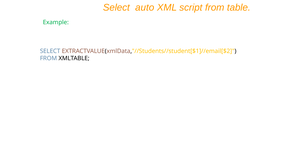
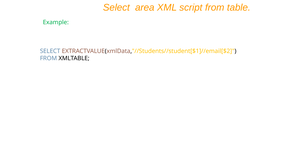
auto: auto -> area (145, 8)
